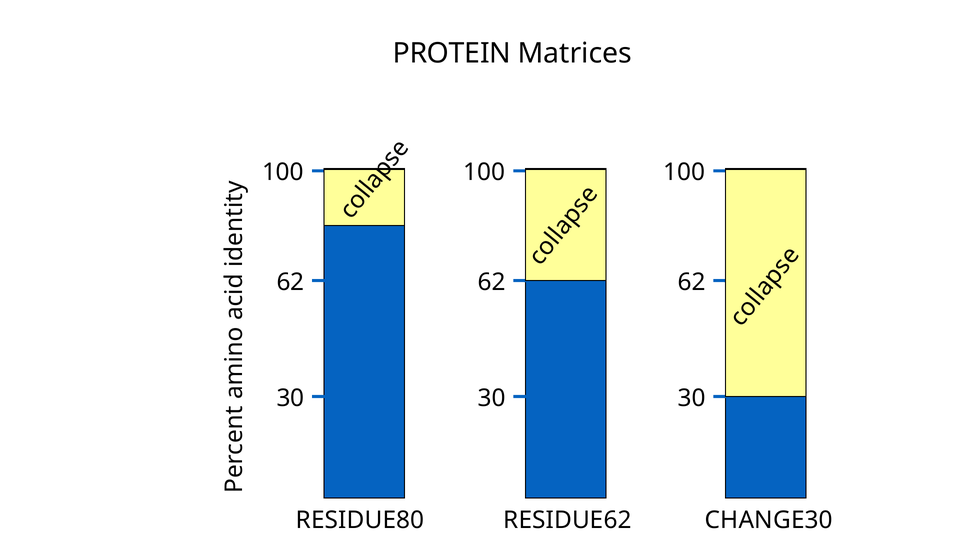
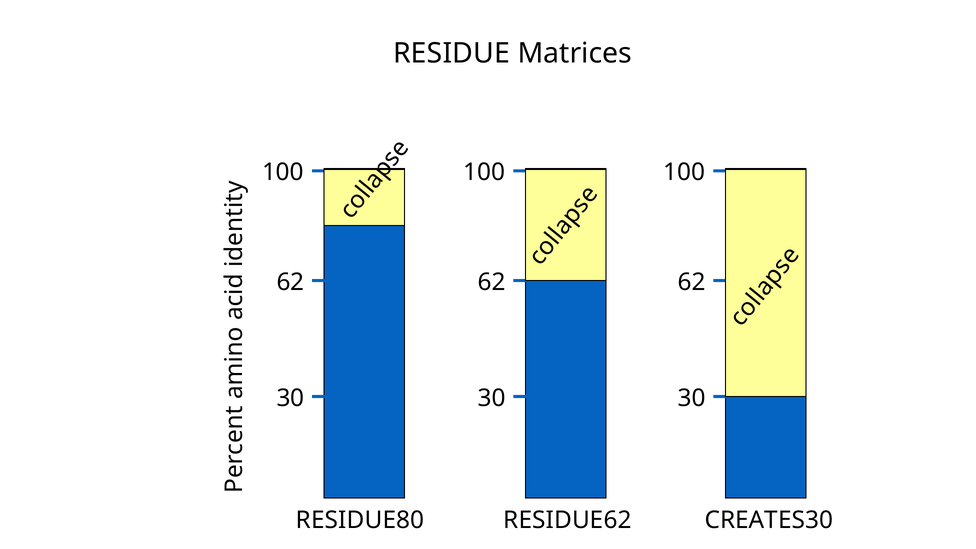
PROTEIN: PROTEIN -> RESIDUE (452, 53)
CHANGE30: CHANGE30 -> CREATES30 (769, 520)
